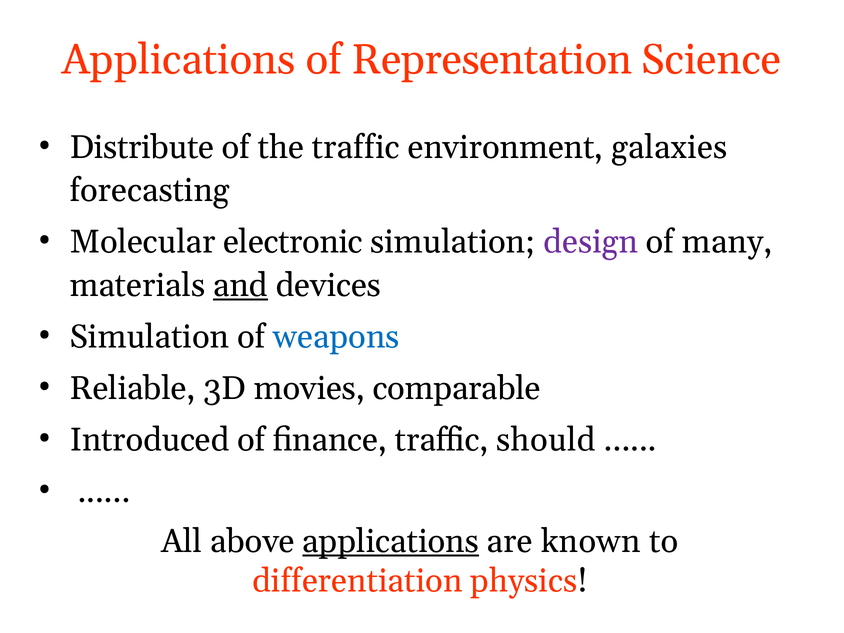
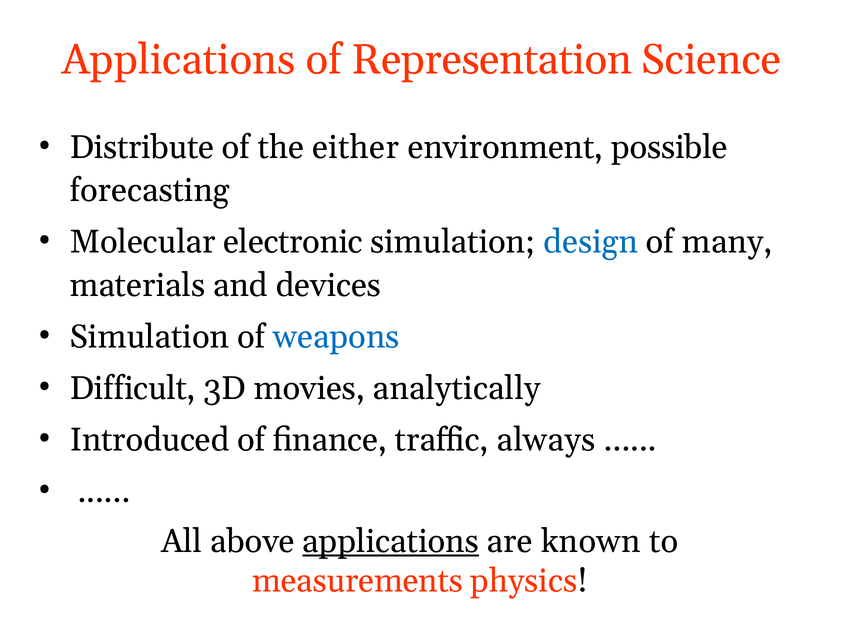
the traffic: traffic -> either (356, 147)
galaxies: galaxies -> possible (669, 147)
design colour: purple -> blue (591, 242)
and underline: present -> none (240, 285)
Reliable: Reliable -> Difficult (133, 389)
comparable: comparable -> analytically (457, 389)
should: should -> always (546, 440)
differentiation: differentiation -> measurements (357, 581)
